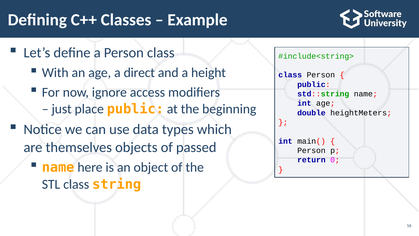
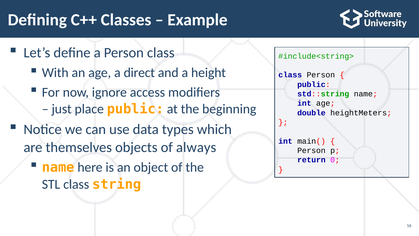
passed: passed -> always (196, 147)
